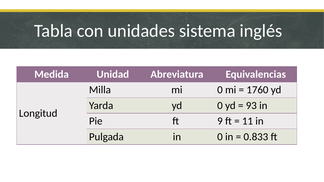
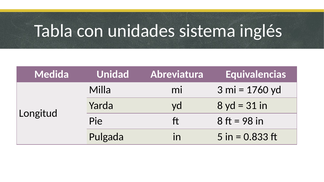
mi 0: 0 -> 3 (220, 90)
yd 0: 0 -> 8 (220, 106)
93: 93 -> 31 (251, 106)
ft 9: 9 -> 8 (220, 121)
11: 11 -> 98 (248, 121)
in 0: 0 -> 5 (220, 137)
